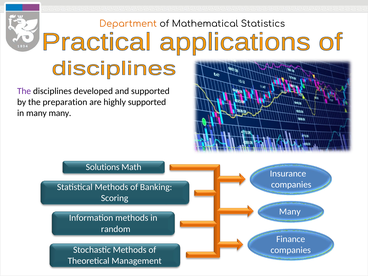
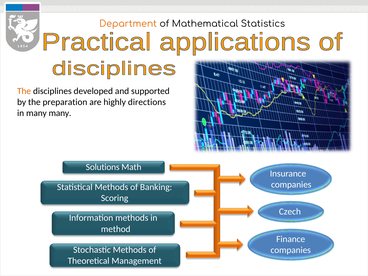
The colour: purple -> orange (24, 91)
highly supported: supported -> directions (147, 102)
Many: Many -> Czech (290, 212)
random: random -> method (116, 229)
